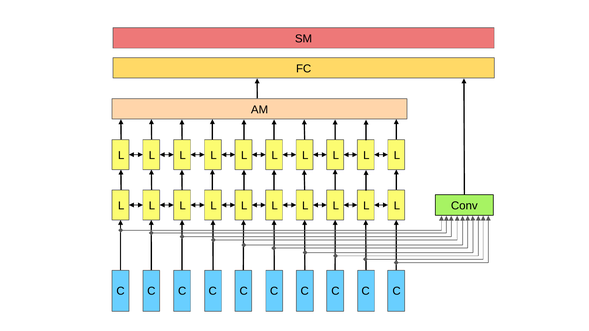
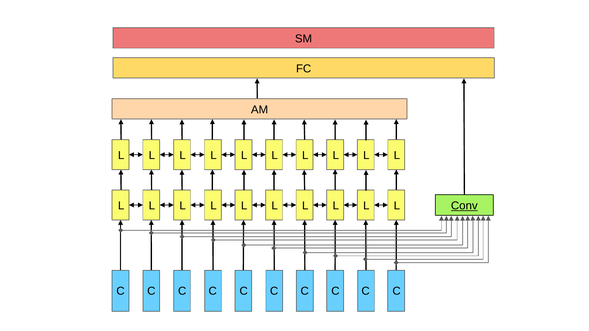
Conv underline: none -> present (464, 206)
